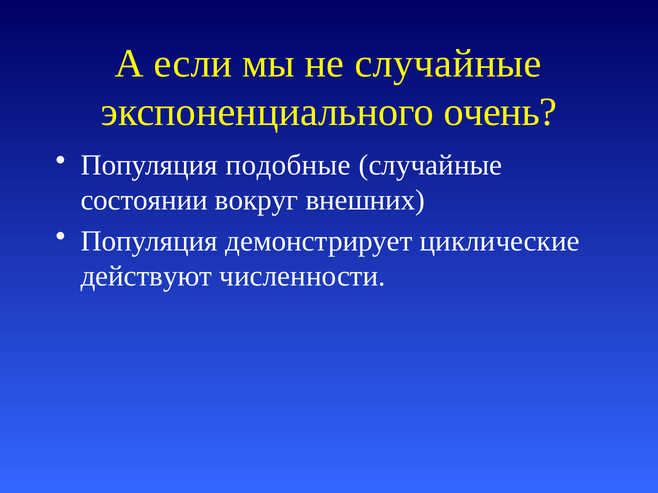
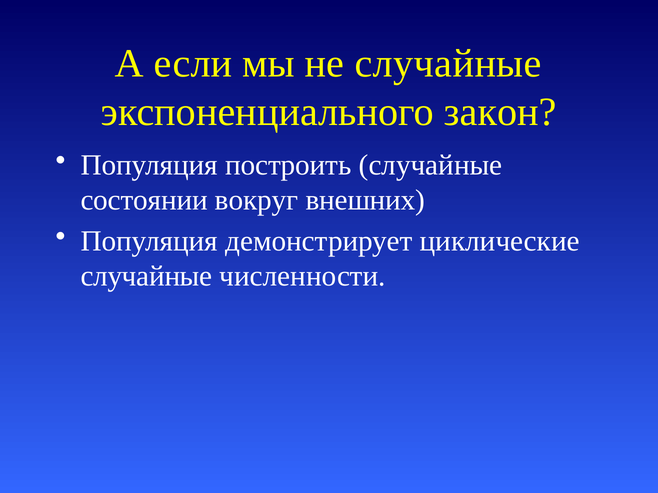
очень: очень -> закон (500, 112)
подобные: подобные -> построить (288, 165)
действуют: действуют -> случайные (146, 277)
